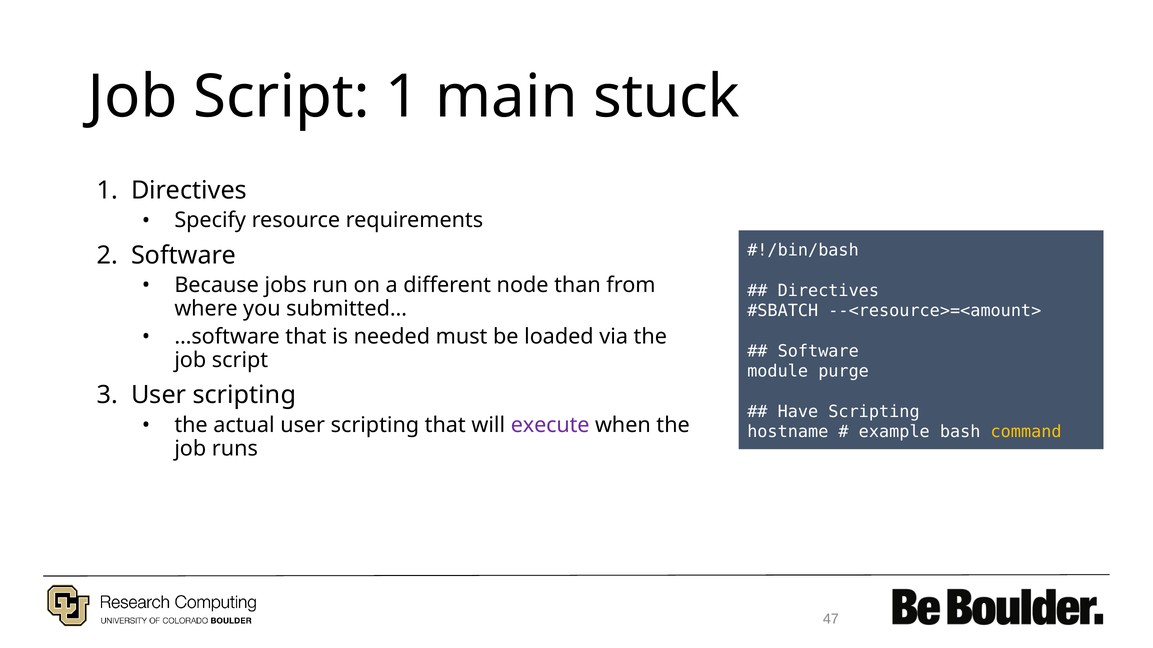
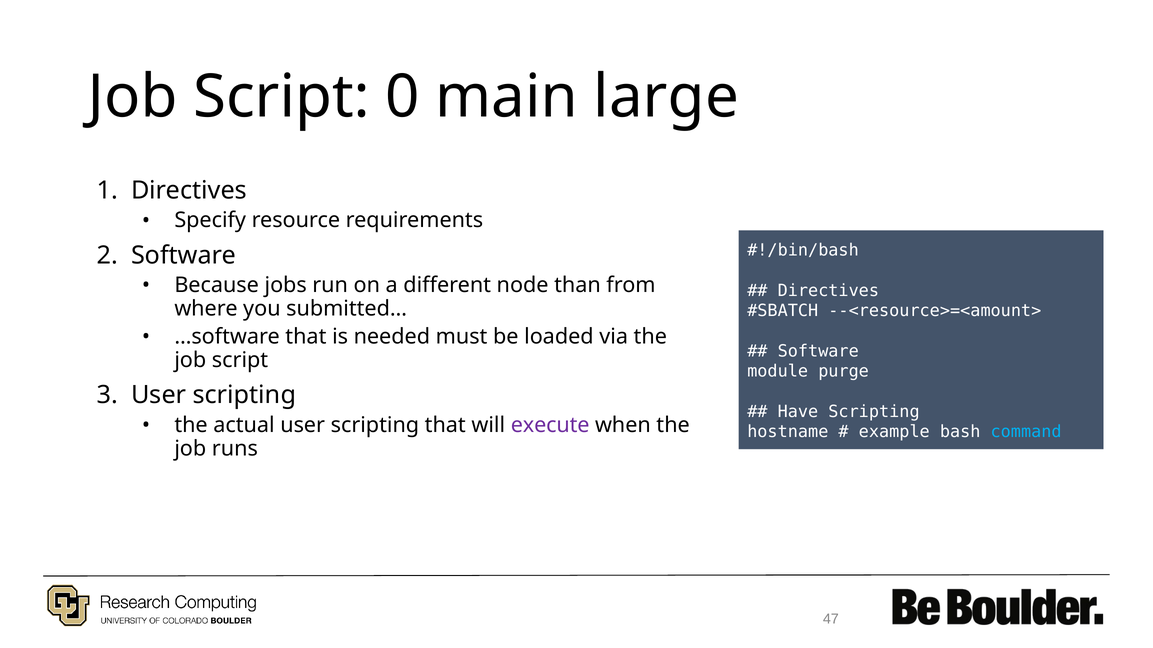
Script 1: 1 -> 0 (403, 97)
stuck: stuck -> large (666, 97)
command colour: yellow -> light blue (1026, 432)
